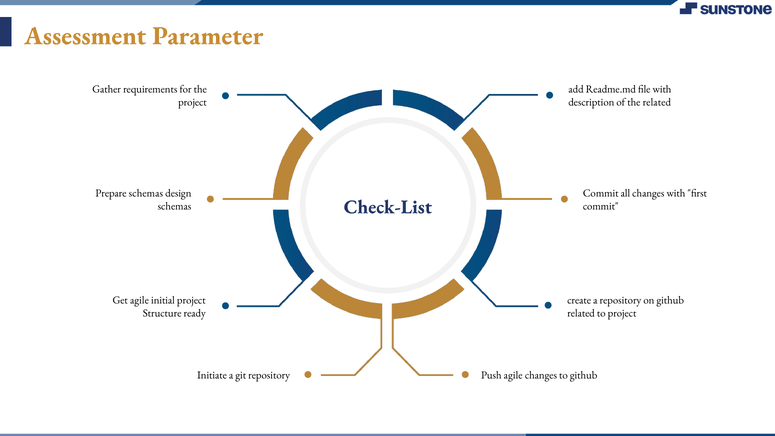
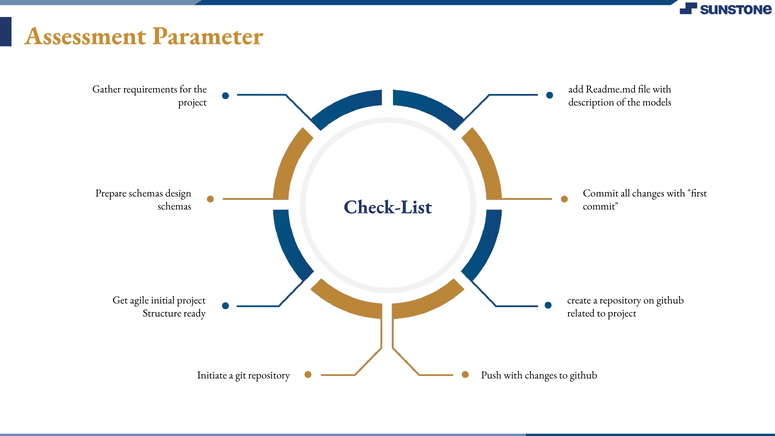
the related: related -> models (657, 102)
Push agile: agile -> with (513, 375)
